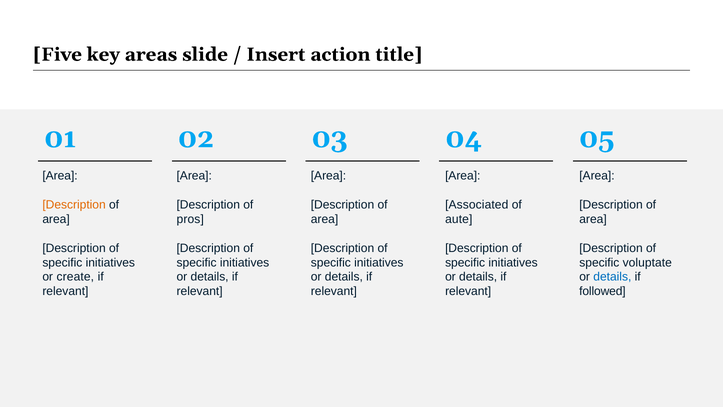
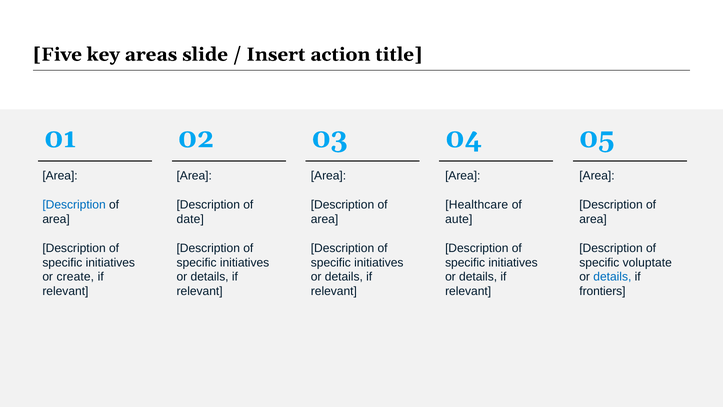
Description colour: orange -> blue (74, 205)
Associated: Associated -> Healthcare (477, 205)
pros: pros -> date (190, 219)
followed: followed -> frontiers (602, 291)
